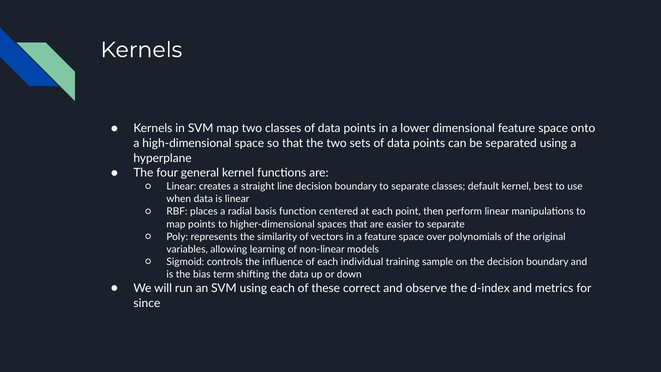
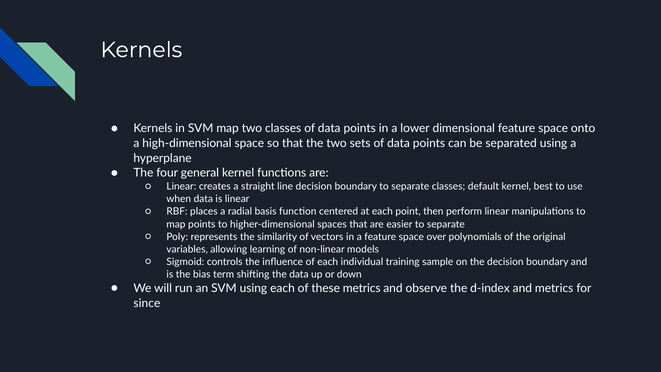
these correct: correct -> metrics (362, 288)
